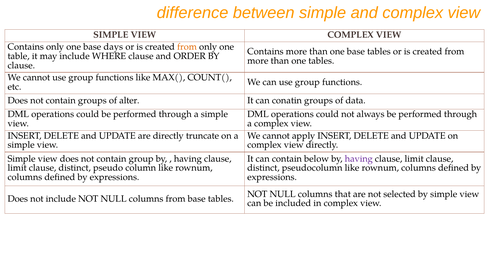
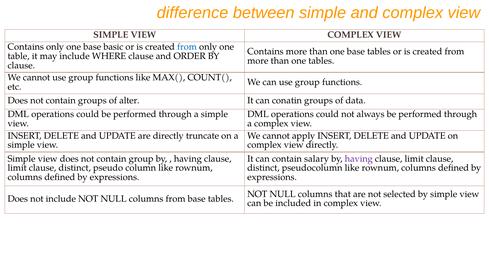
days: days -> basic (113, 47)
from colour: orange -> blue (187, 47)
below: below -> salary (317, 159)
